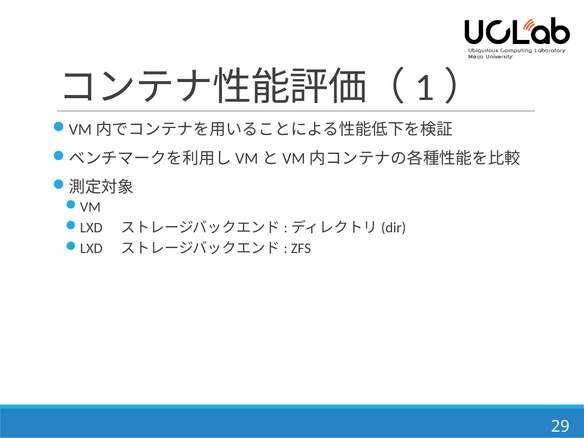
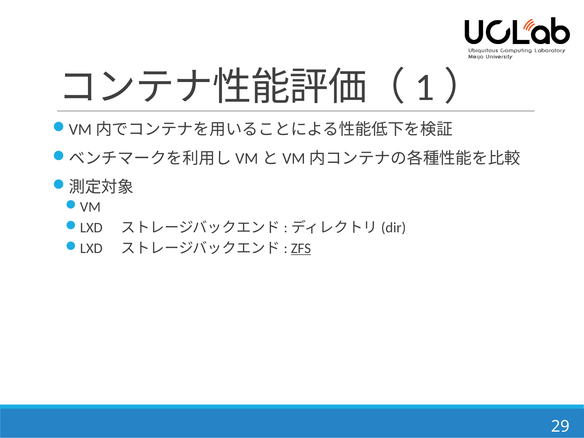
ZFS underline: none -> present (301, 248)
